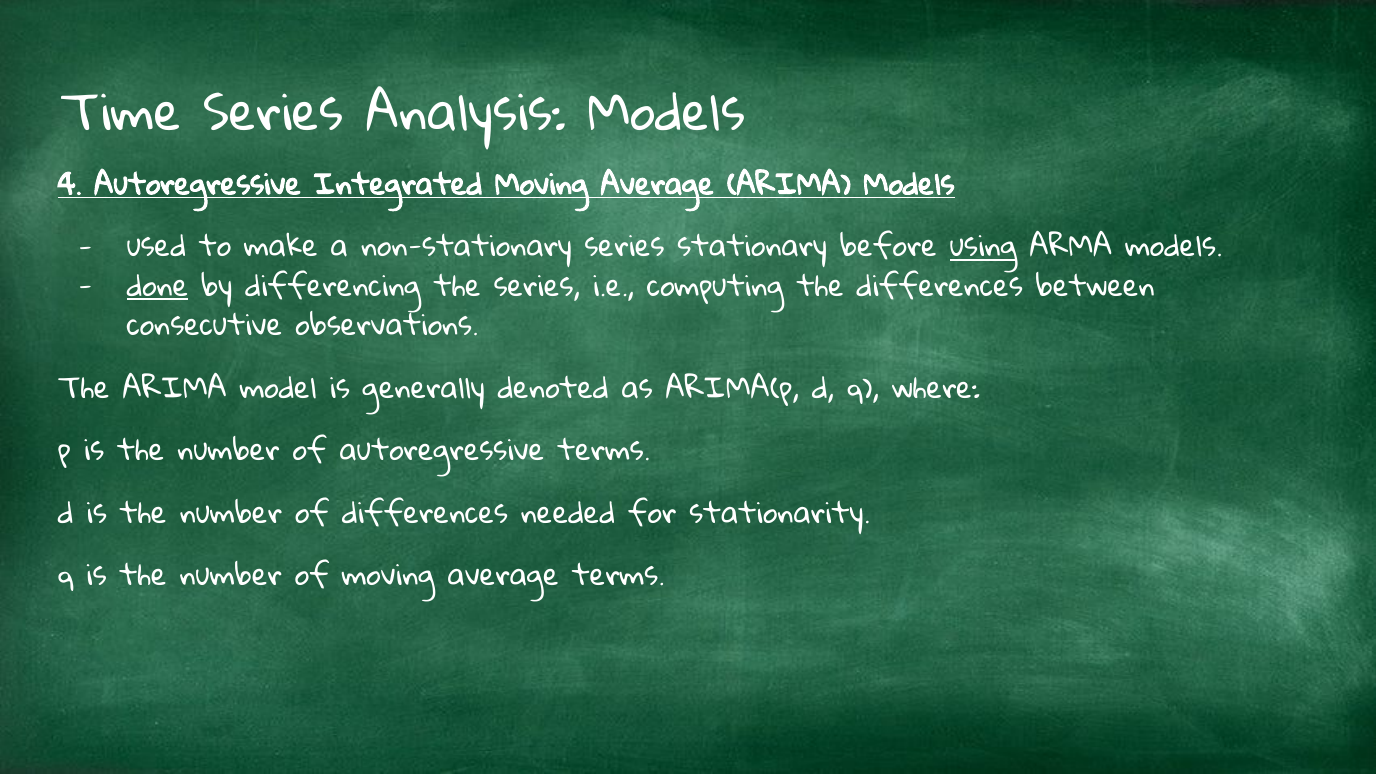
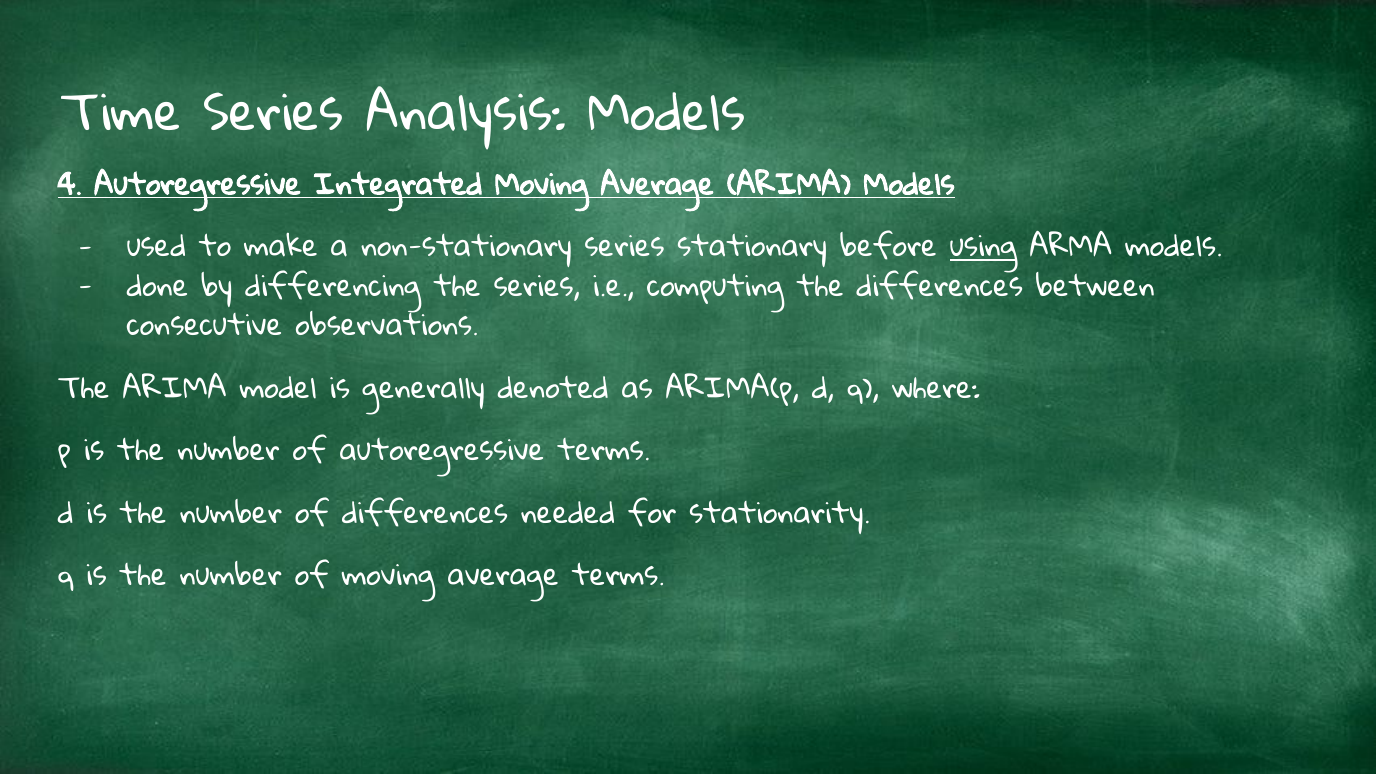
done underline: present -> none (158, 287)
